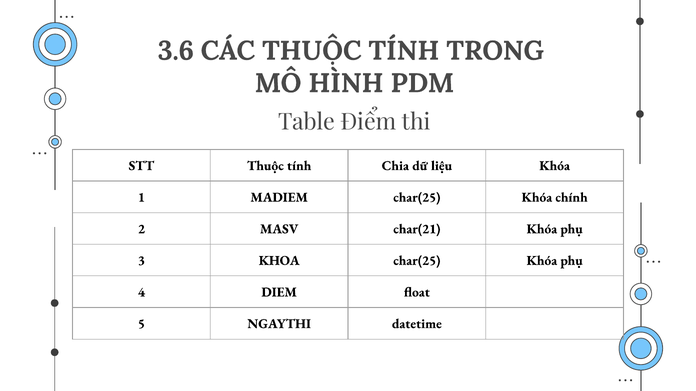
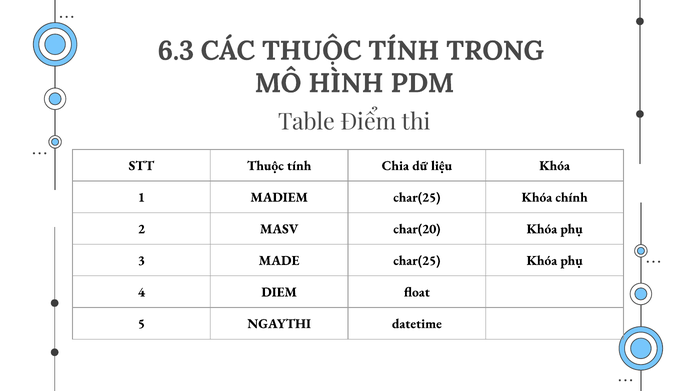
3.6: 3.6 -> 6.3 (176, 51)
char(21: char(21 -> char(20 (417, 229)
KHOA: KHOA -> MADE (279, 261)
